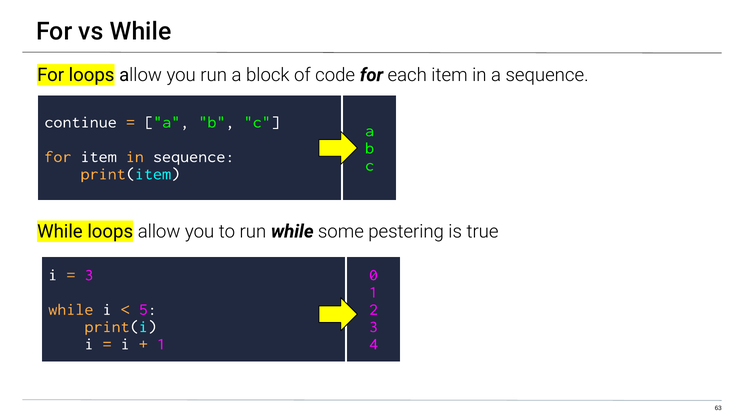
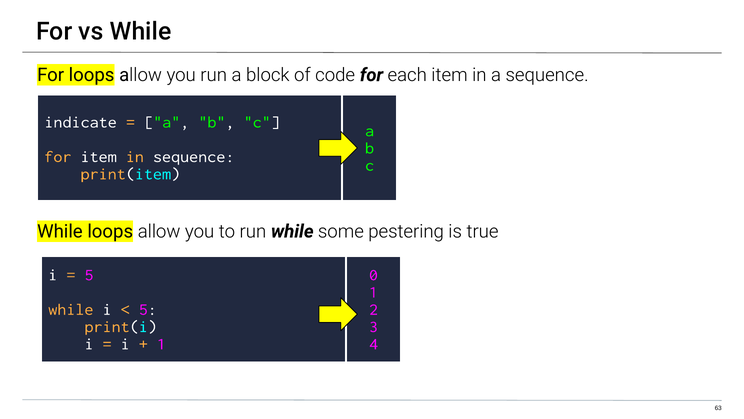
continue: continue -> indicate (81, 122)
3: 3 -> 5 (89, 274)
